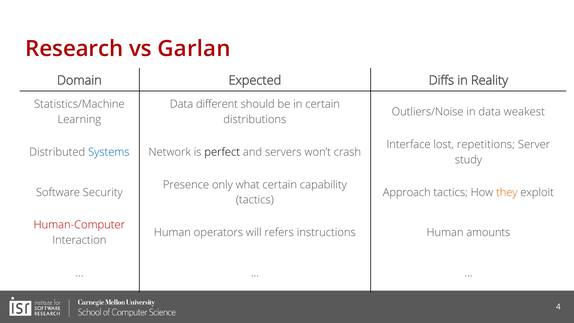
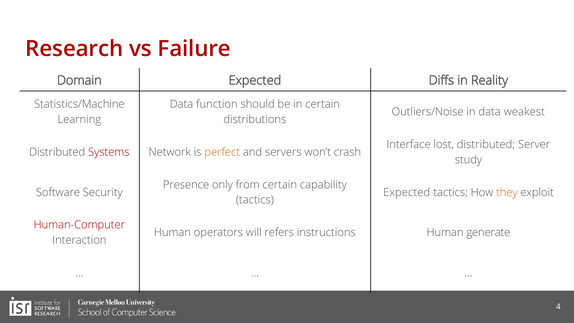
Garlan: Garlan -> Failure (194, 49)
different: different -> function (217, 104)
lost repetitions: repetitions -> distributed (486, 144)
Systems colour: blue -> red (109, 152)
perfect colour: black -> orange (222, 152)
what: what -> from (248, 185)
Approach: Approach -> Expected (407, 192)
amounts: amounts -> generate (488, 232)
